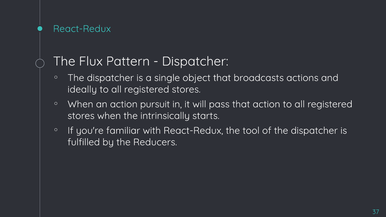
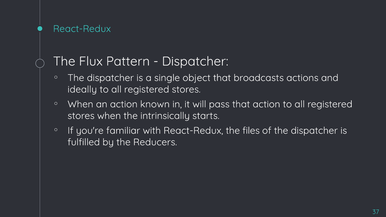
pursuit: pursuit -> known (155, 104)
tool: tool -> files (251, 131)
